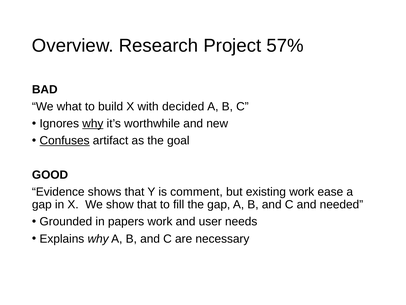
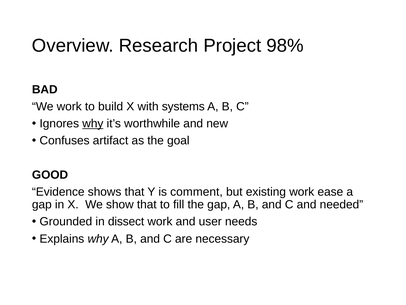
57%: 57% -> 98% (285, 46)
We what: what -> work (69, 106)
decided: decided -> systems (183, 106)
Confuses underline: present -> none (65, 140)
papers: papers -> dissect (126, 221)
